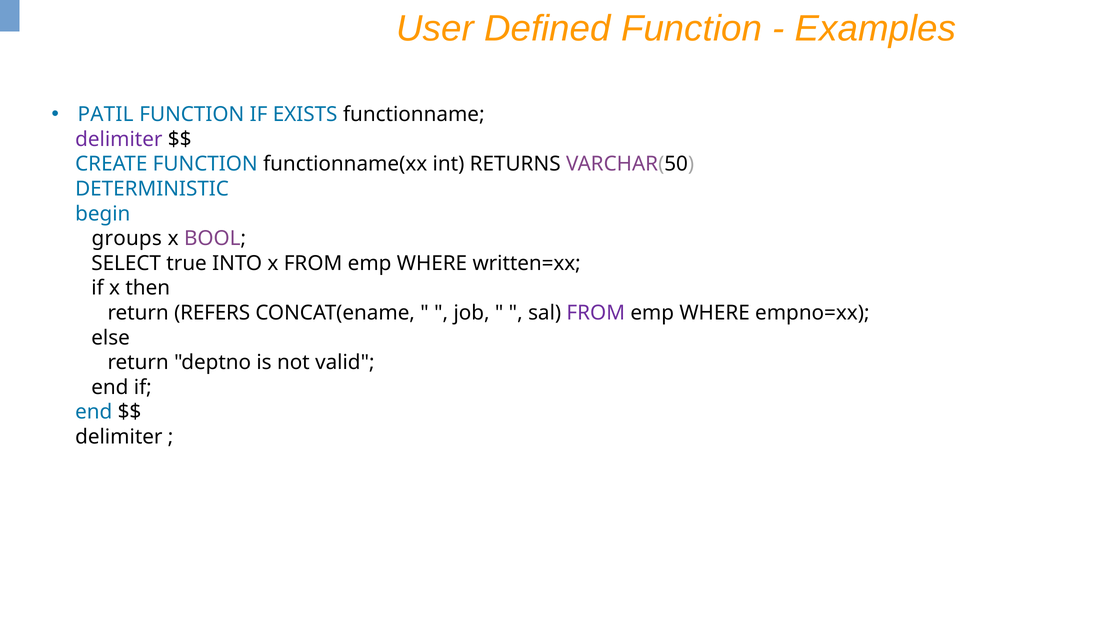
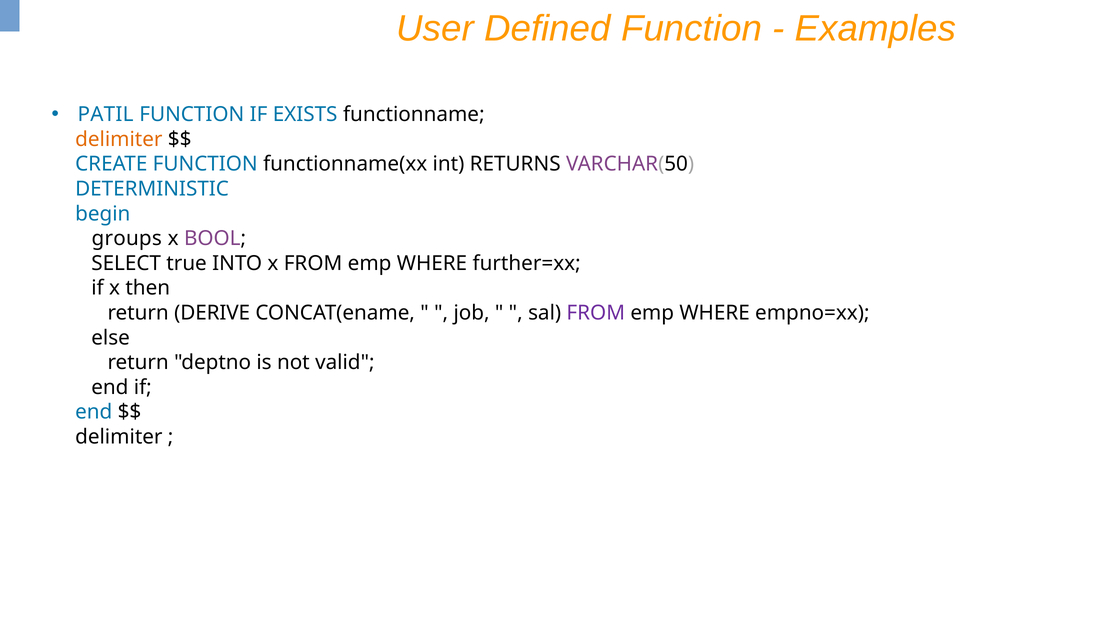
delimiter colour: purple -> orange (119, 139)
written=xx: written=xx -> further=xx (527, 264)
REFERS: REFERS -> DERIVE (212, 313)
